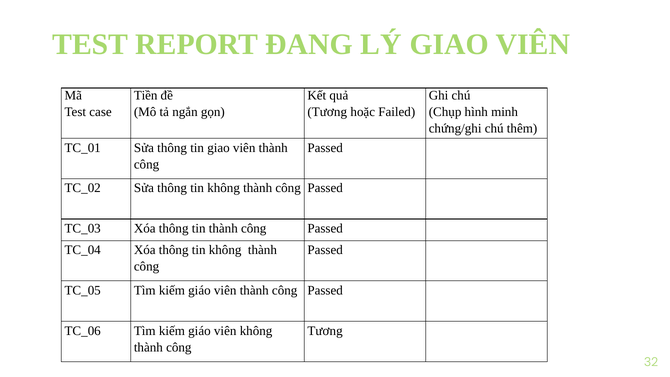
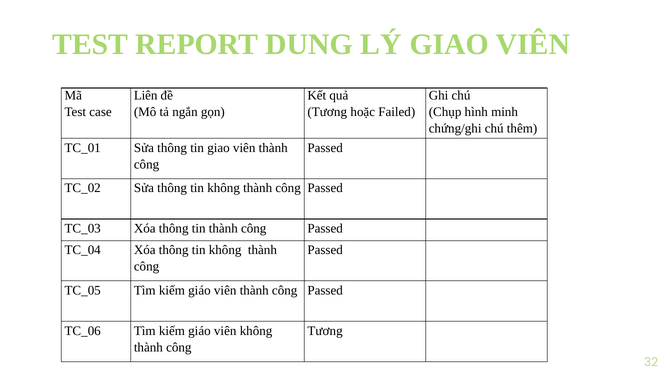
ĐANG: ĐANG -> DUNG (309, 45)
Tiền: Tiền -> Liên (146, 95)
